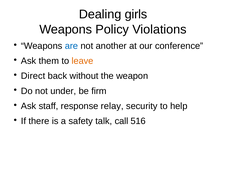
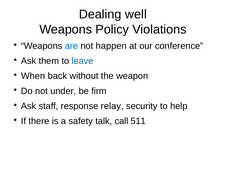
girls: girls -> well (136, 14)
another: another -> happen (111, 46)
leave colour: orange -> blue (83, 61)
Direct: Direct -> When (33, 76)
516: 516 -> 511 (138, 121)
